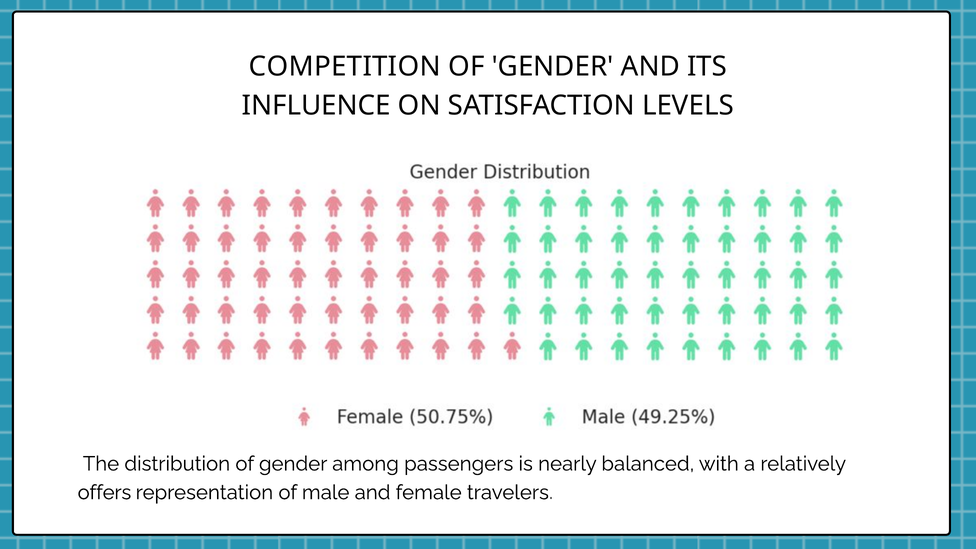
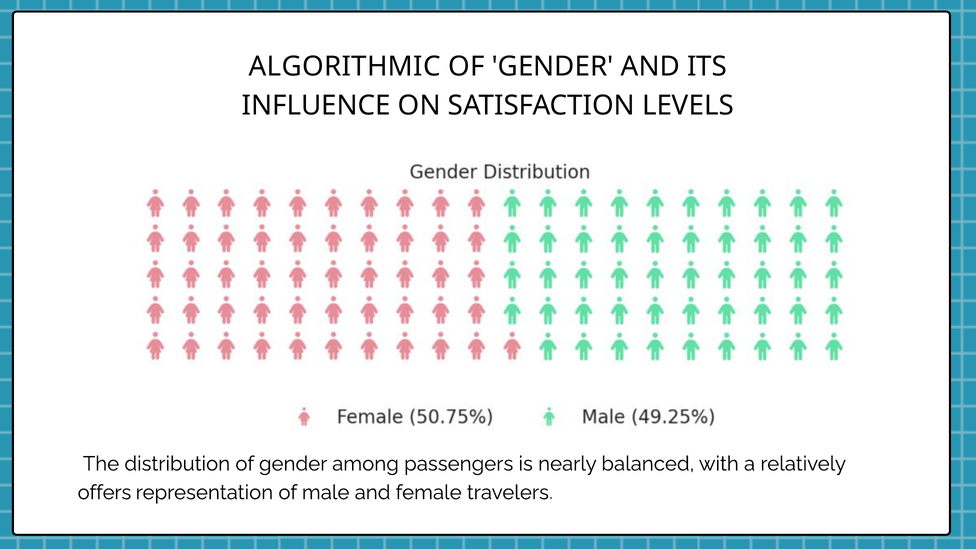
COMPETITION: COMPETITION -> ALGORITHMIC (345, 67)
